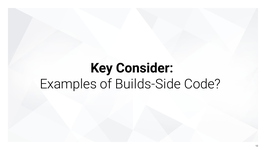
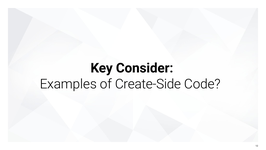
Builds-Side: Builds-Side -> Create-Side (148, 84)
